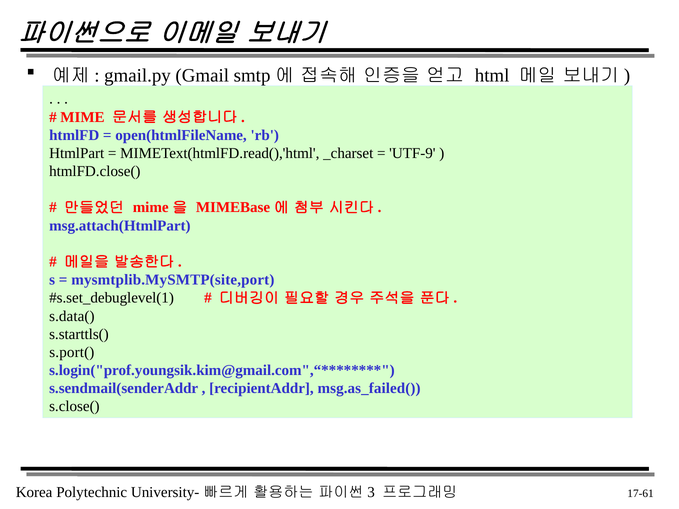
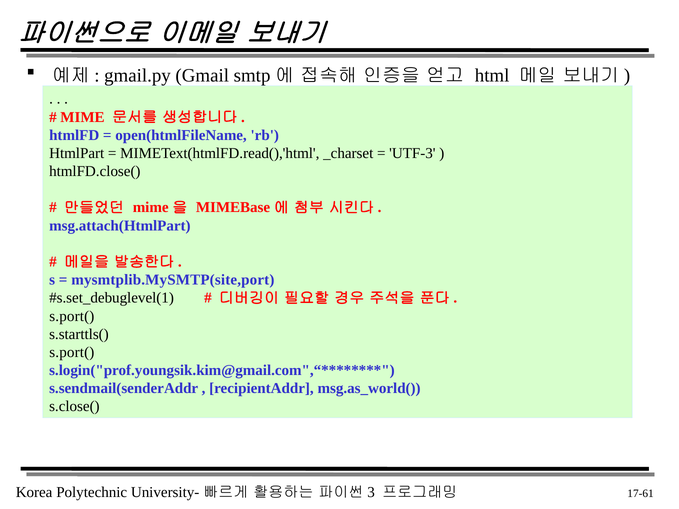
UTF-9: UTF-9 -> UTF-3 (412, 153)
s.data(: s.data( -> s.port( (72, 316)
msg.as_failed(: msg.as_failed( -> msg.as_world( (369, 389)
